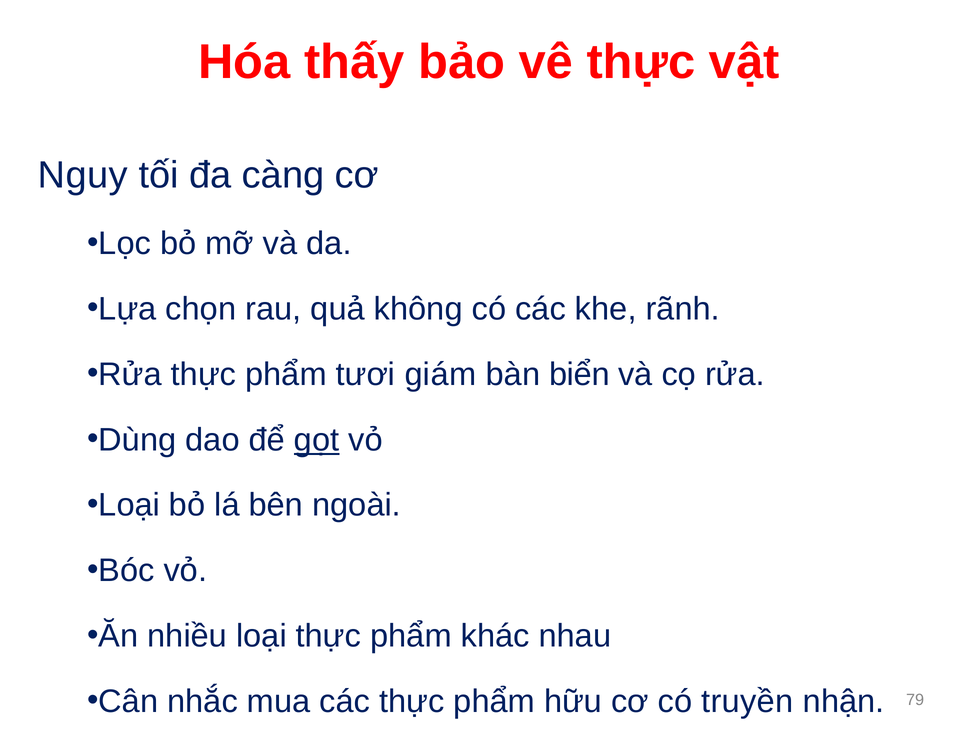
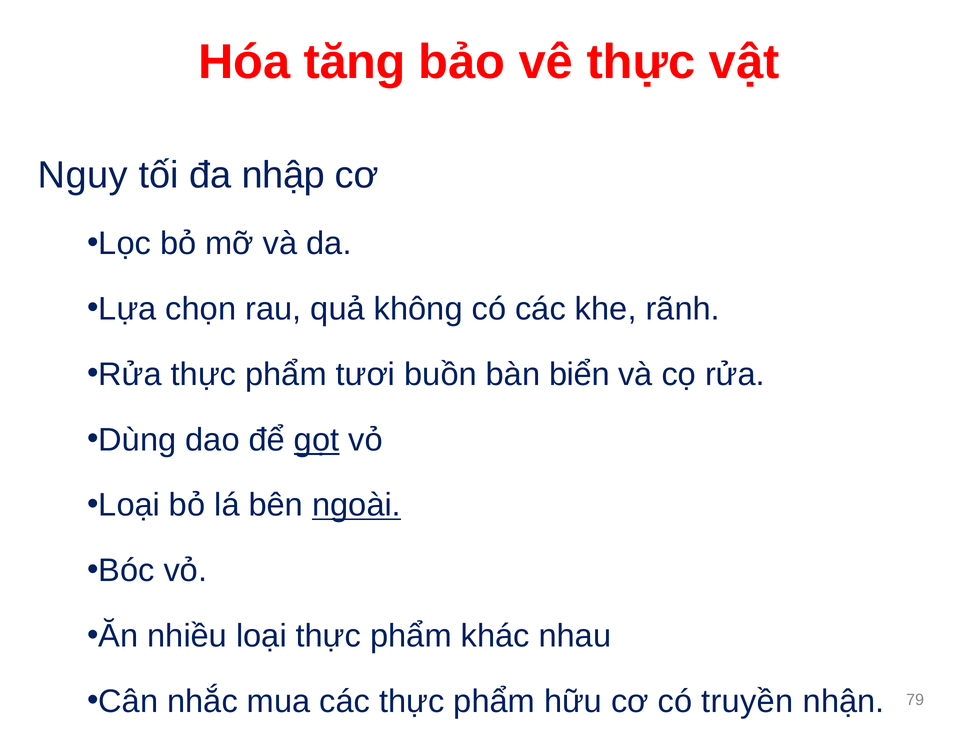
thấy: thấy -> tăng (355, 62)
càng: càng -> nhập (283, 175)
giám: giám -> buồn (441, 375)
ngoài underline: none -> present (357, 506)
